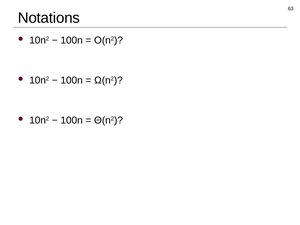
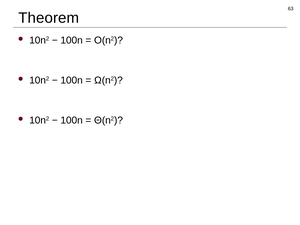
Notations: Notations -> Theorem (49, 18)
